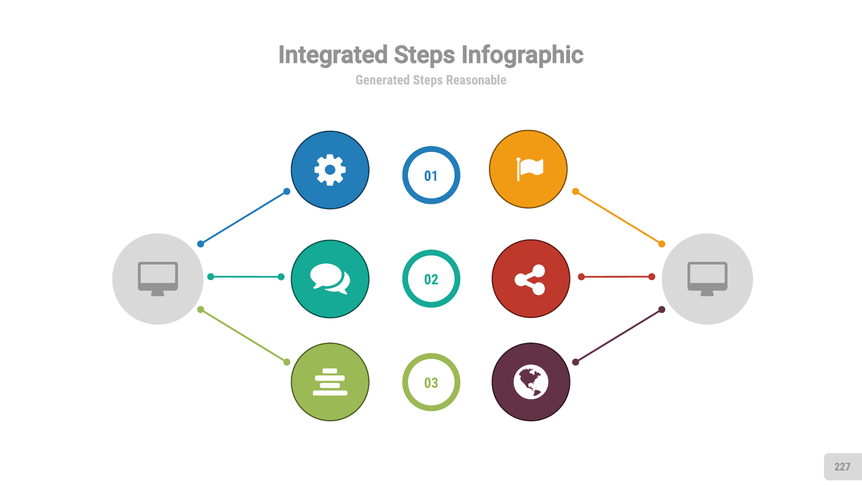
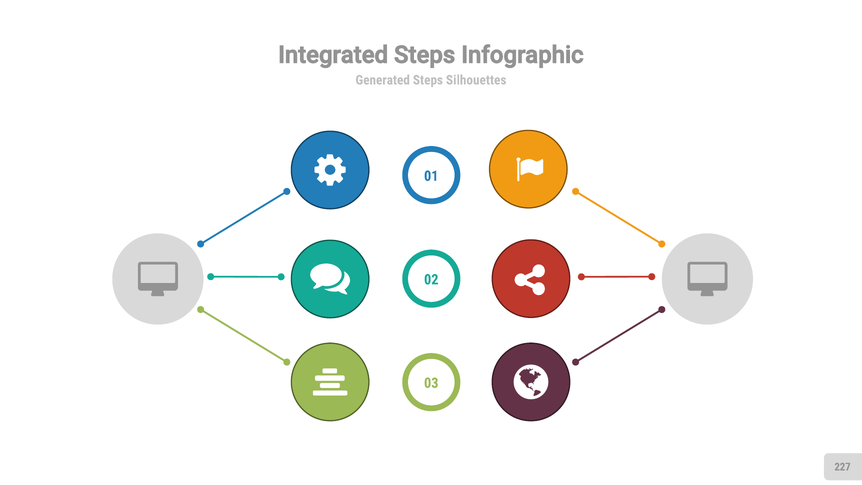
Reasonable: Reasonable -> Silhouettes (476, 80)
